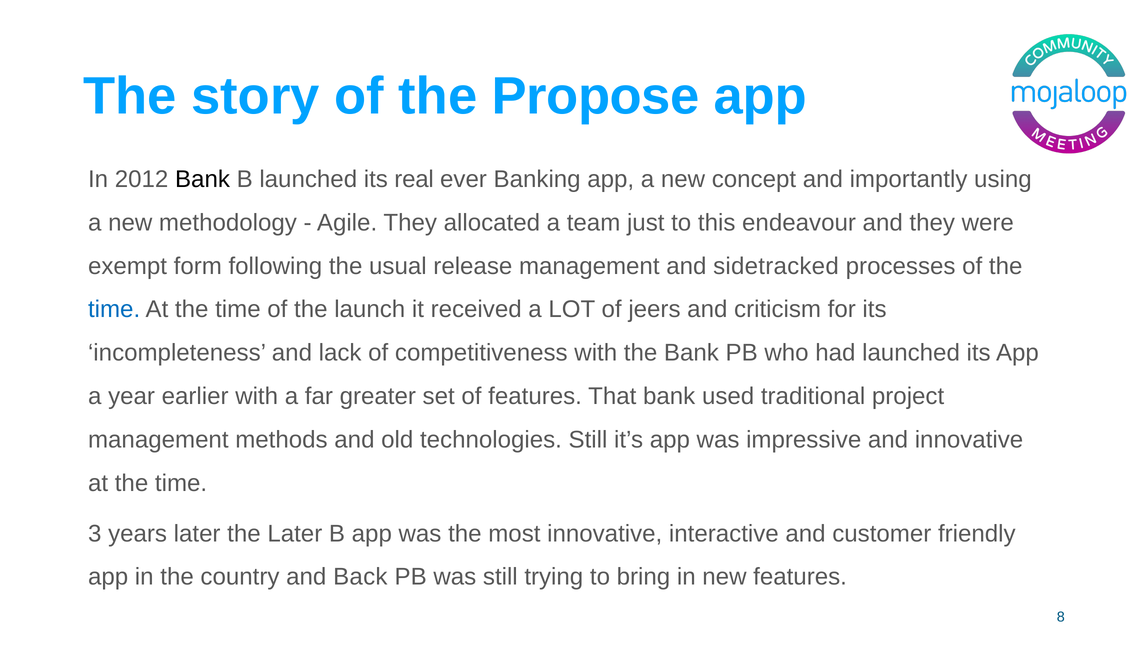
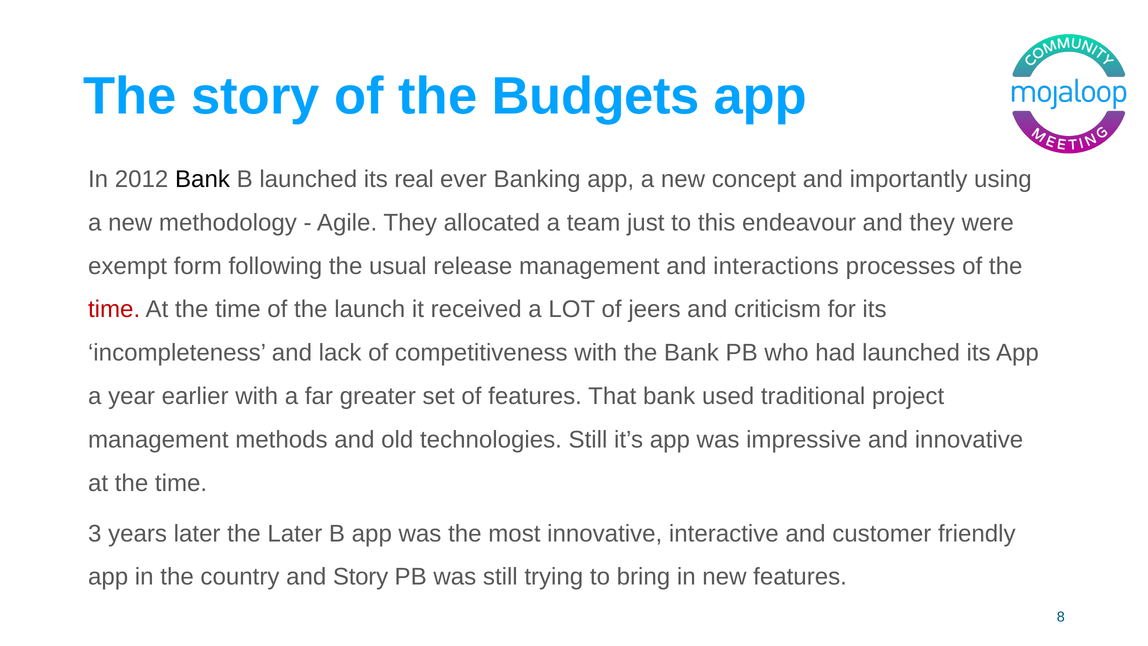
Propose: Propose -> Budgets (596, 96)
sidetracked: sidetracked -> interactions (776, 266)
time colour: blue -> red (114, 309)
and Back: Back -> Story (361, 577)
